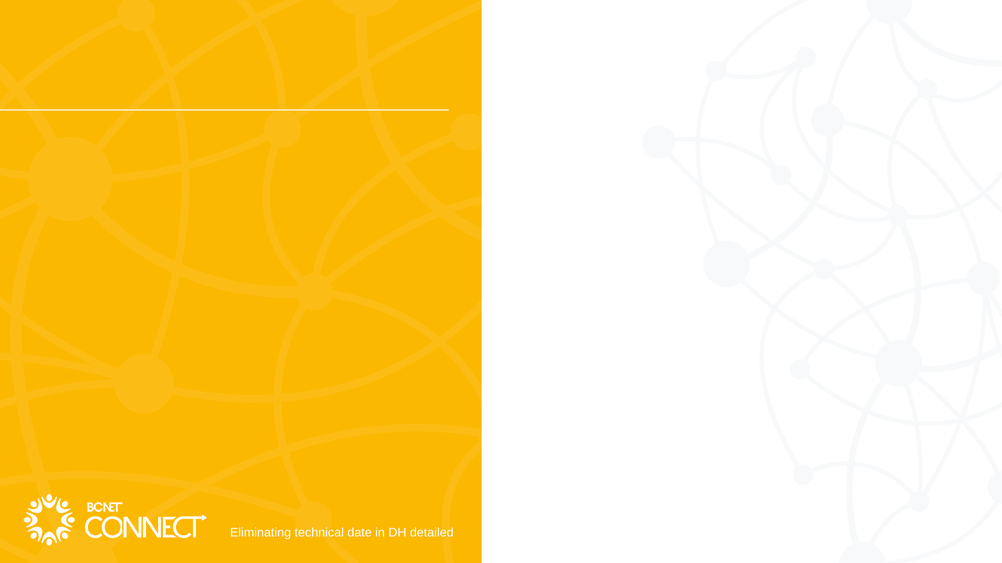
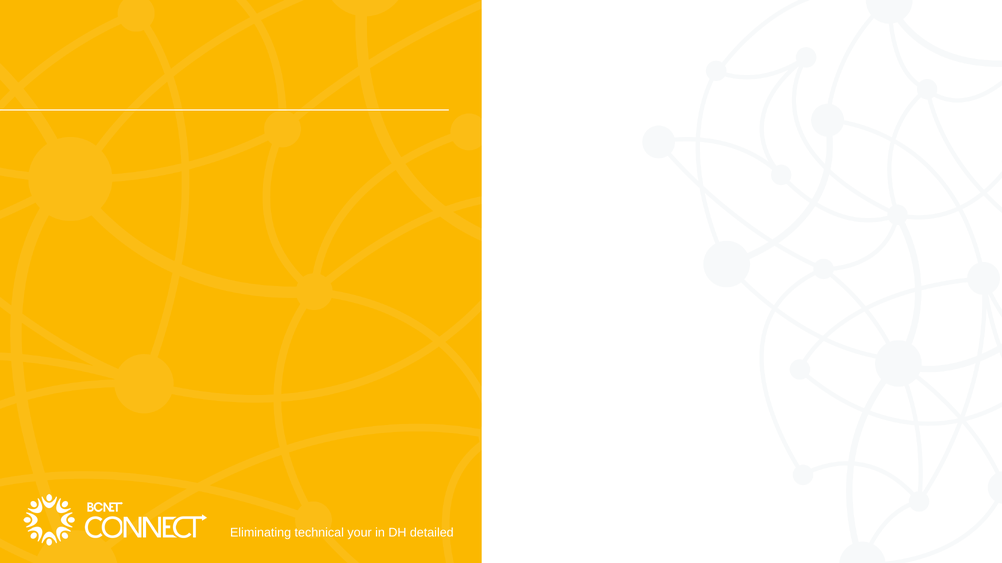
date: date -> your (360, 533)
